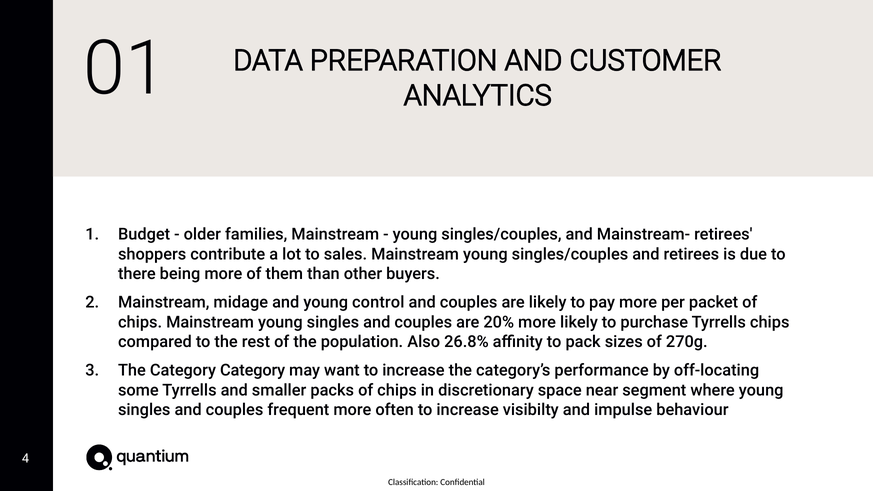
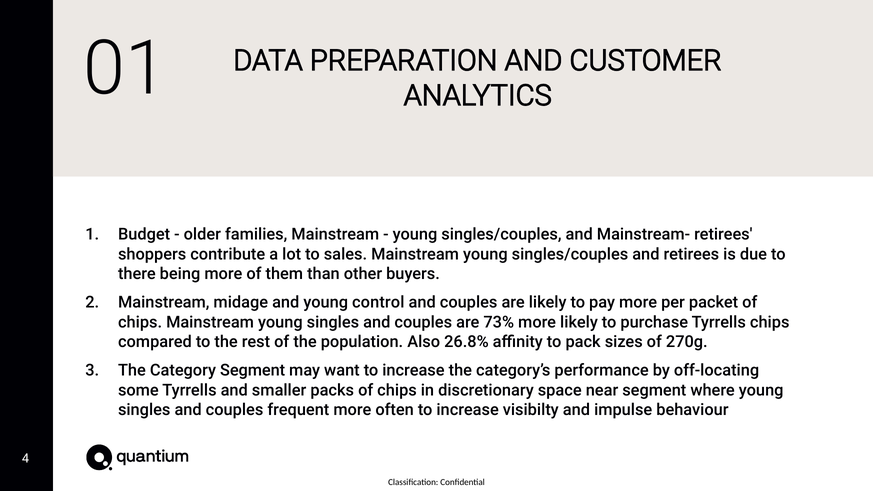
20%: 20% -> 73% (499, 322)
Category Category: Category -> Segment (253, 371)
